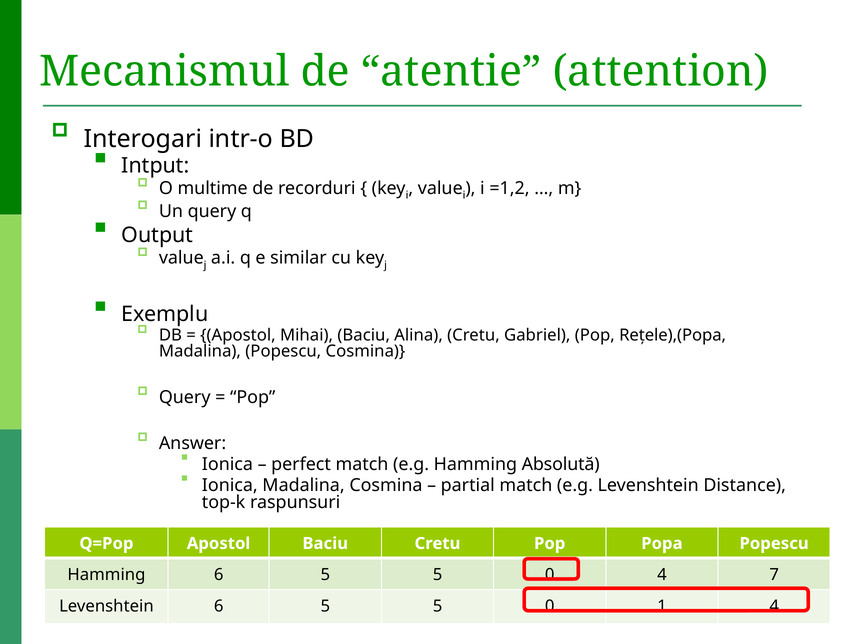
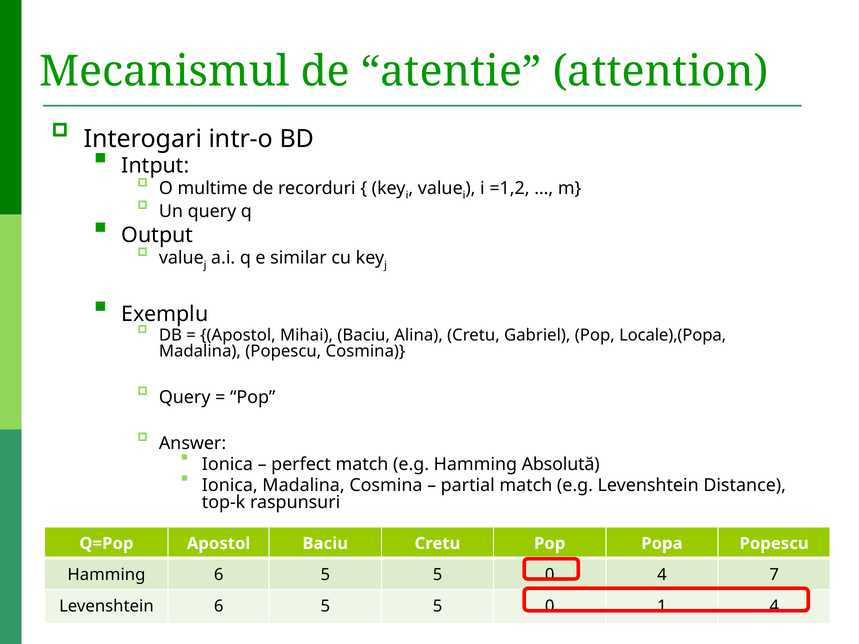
Reţele),(Popa: Reţele),(Popa -> Locale),(Popa (673, 336)
